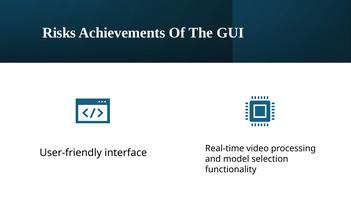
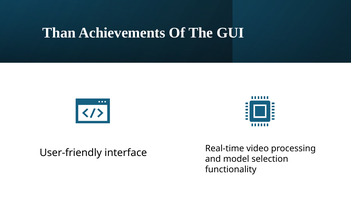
Risks: Risks -> Than (59, 33)
